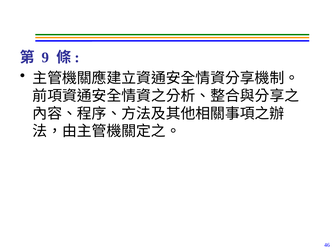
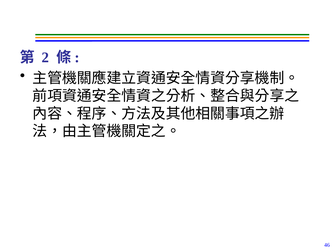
9: 9 -> 2 (45, 58)
